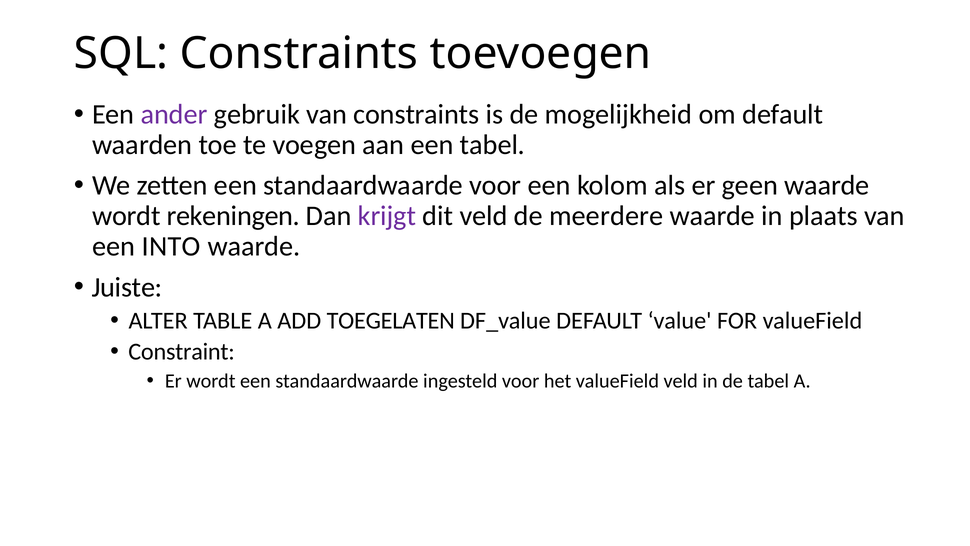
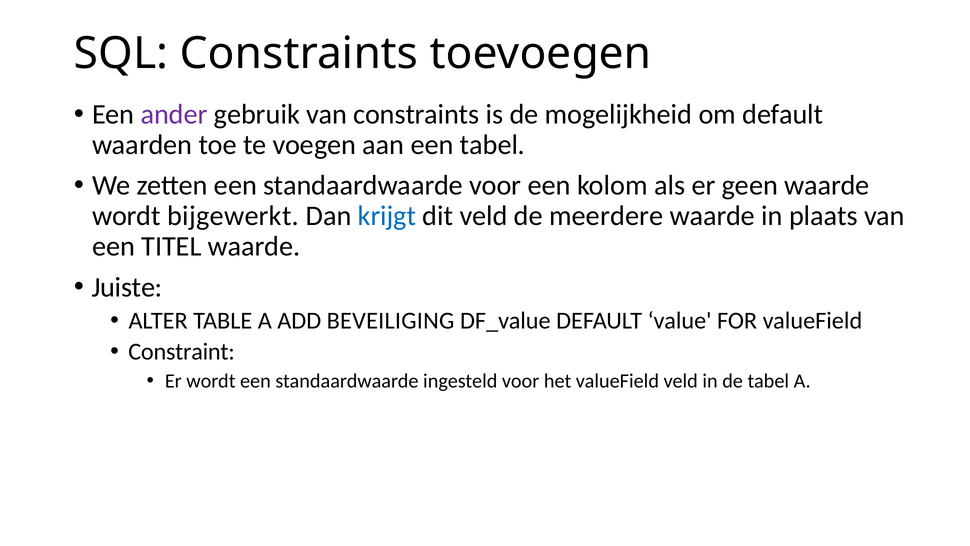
rekeningen: rekeningen -> bijgewerkt (233, 216)
krijgt colour: purple -> blue (387, 216)
INTO: INTO -> TITEL (171, 246)
TOEGELATEN: TOEGELATEN -> BEVEILIGING (390, 320)
